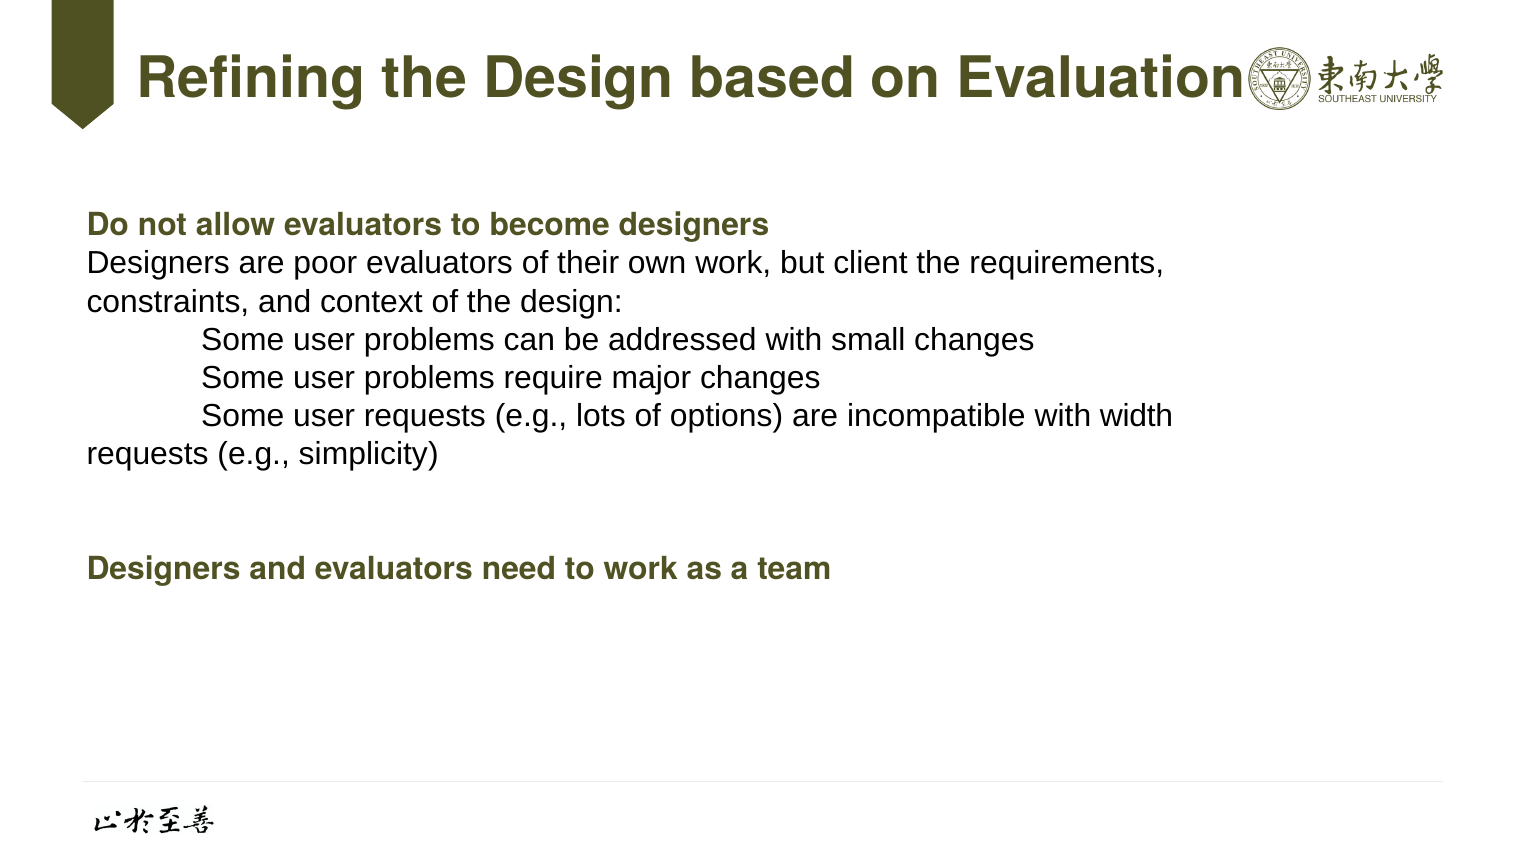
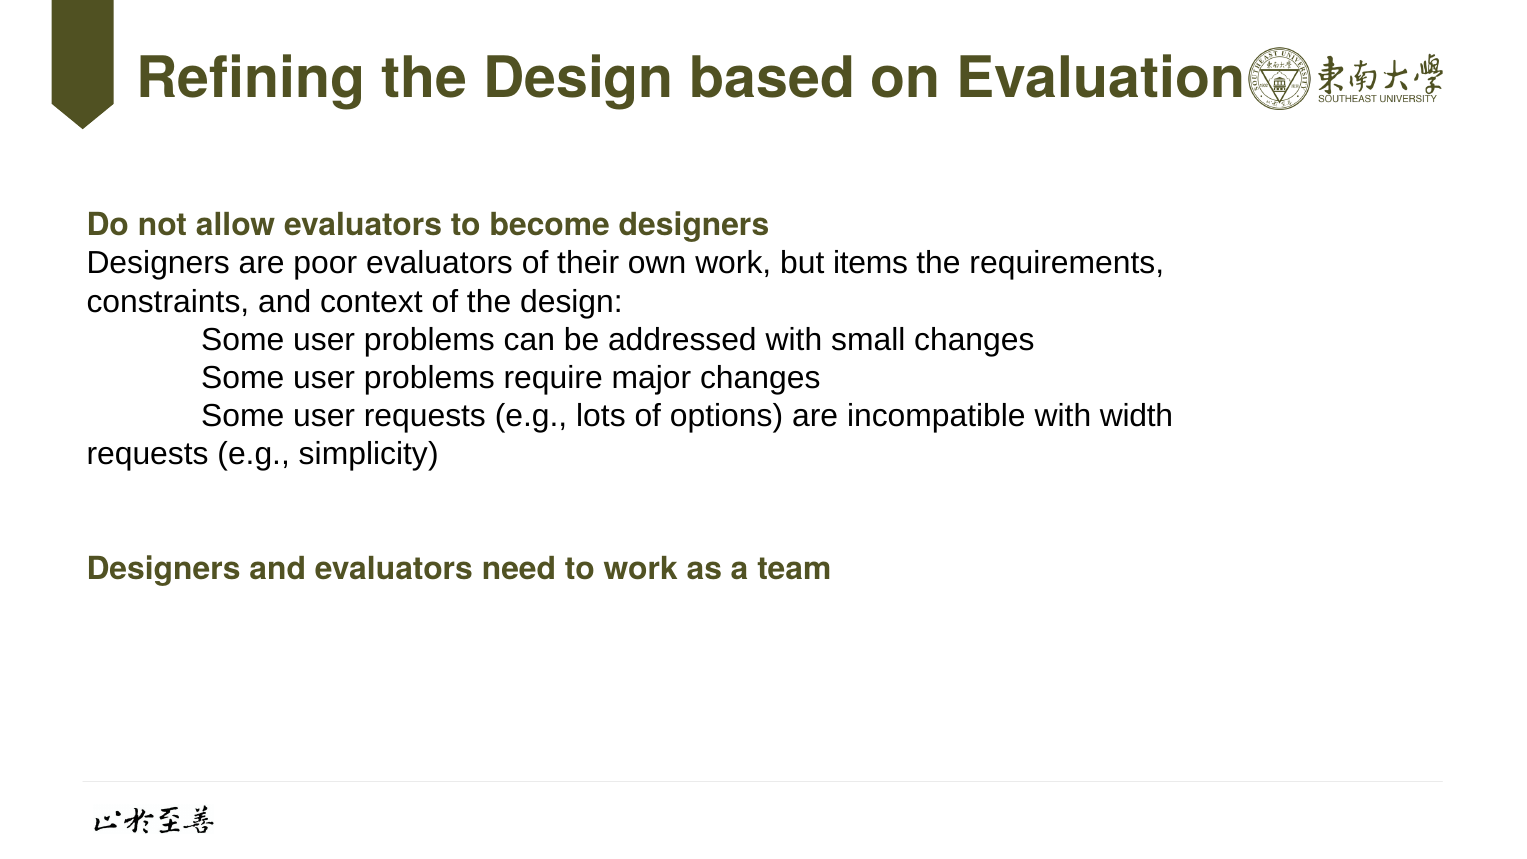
client: client -> items (871, 263)
